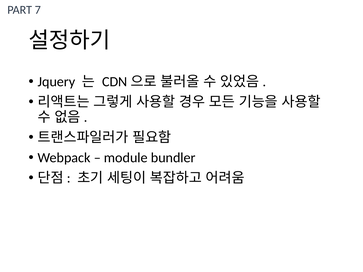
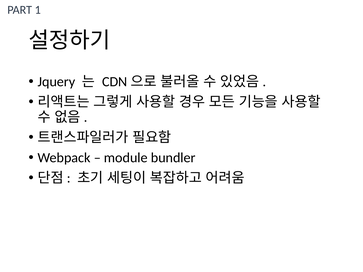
7: 7 -> 1 (38, 10)
